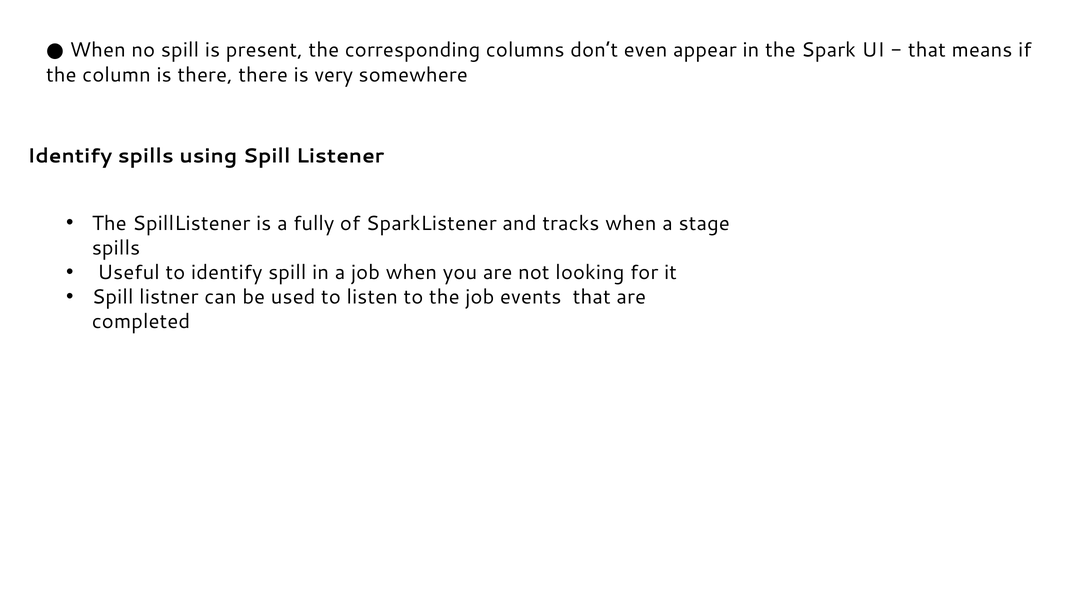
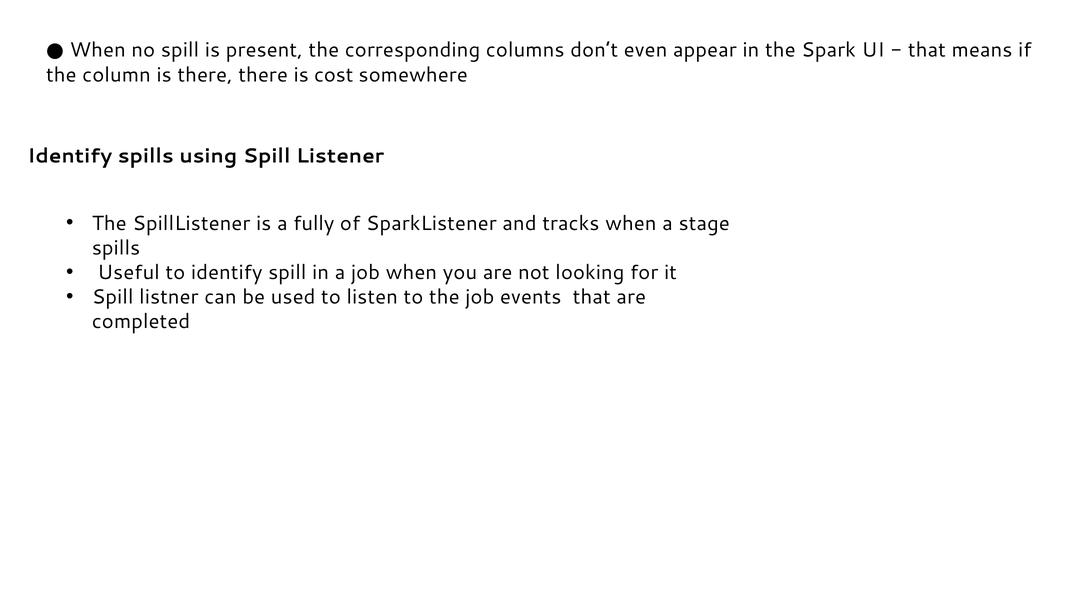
very: very -> cost (334, 75)
